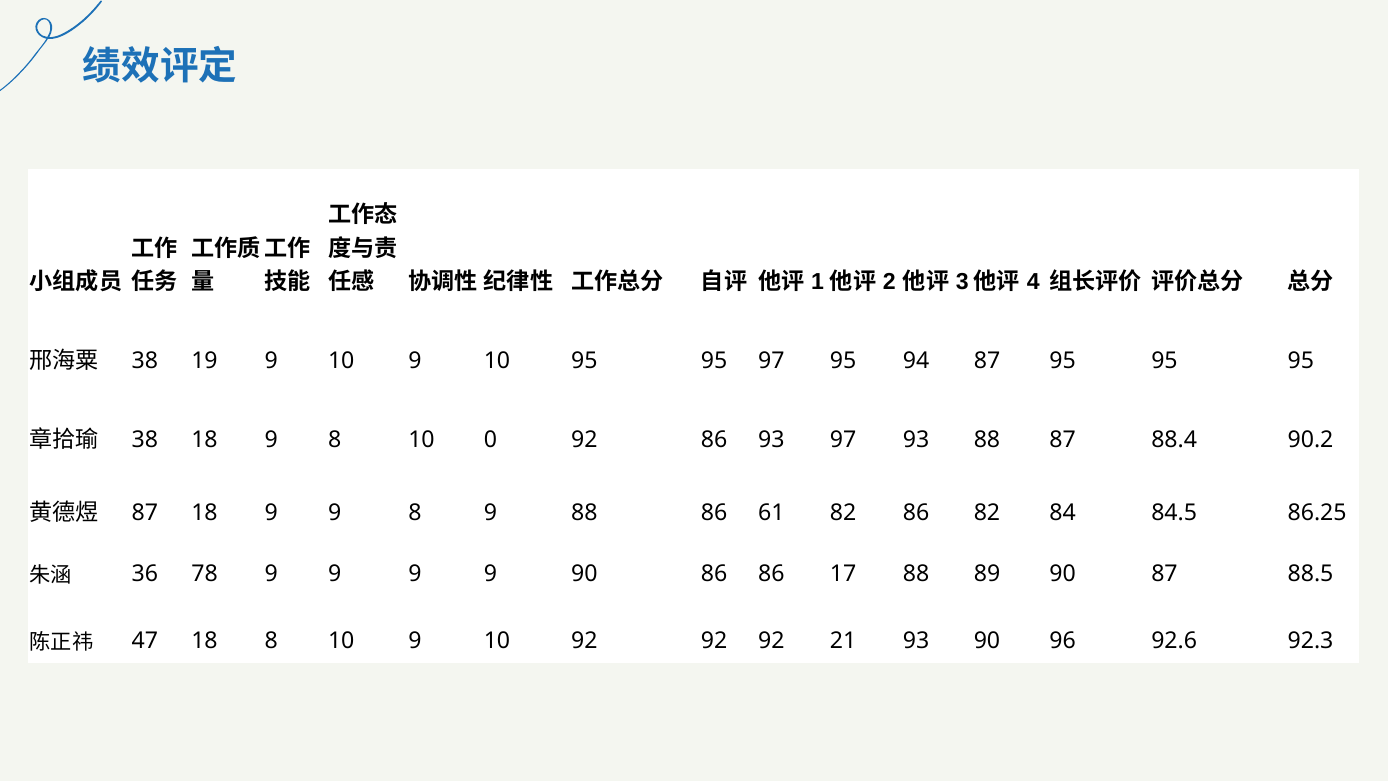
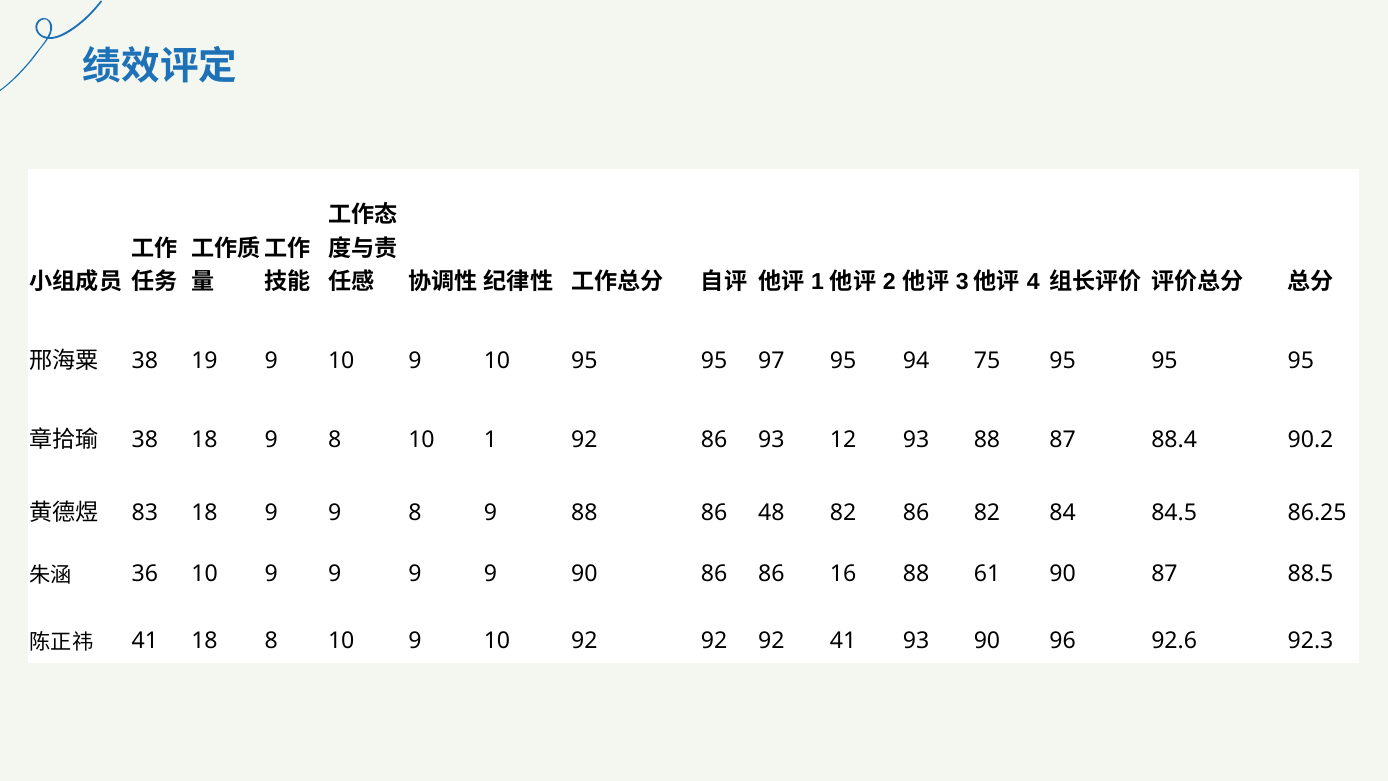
94 87: 87 -> 75 (987, 360)
10 0: 0 -> 1 (490, 440)
93 97: 97 -> 12 (843, 440)
87: 87 -> 83 (145, 512)
61: 61 -> 48 (771, 512)
36 78: 78 -> 10 (205, 574)
17: 17 -> 16 (843, 574)
89: 89 -> 61 (987, 574)
47: 47 -> 41 (145, 641)
92 21: 21 -> 41 (843, 641)
